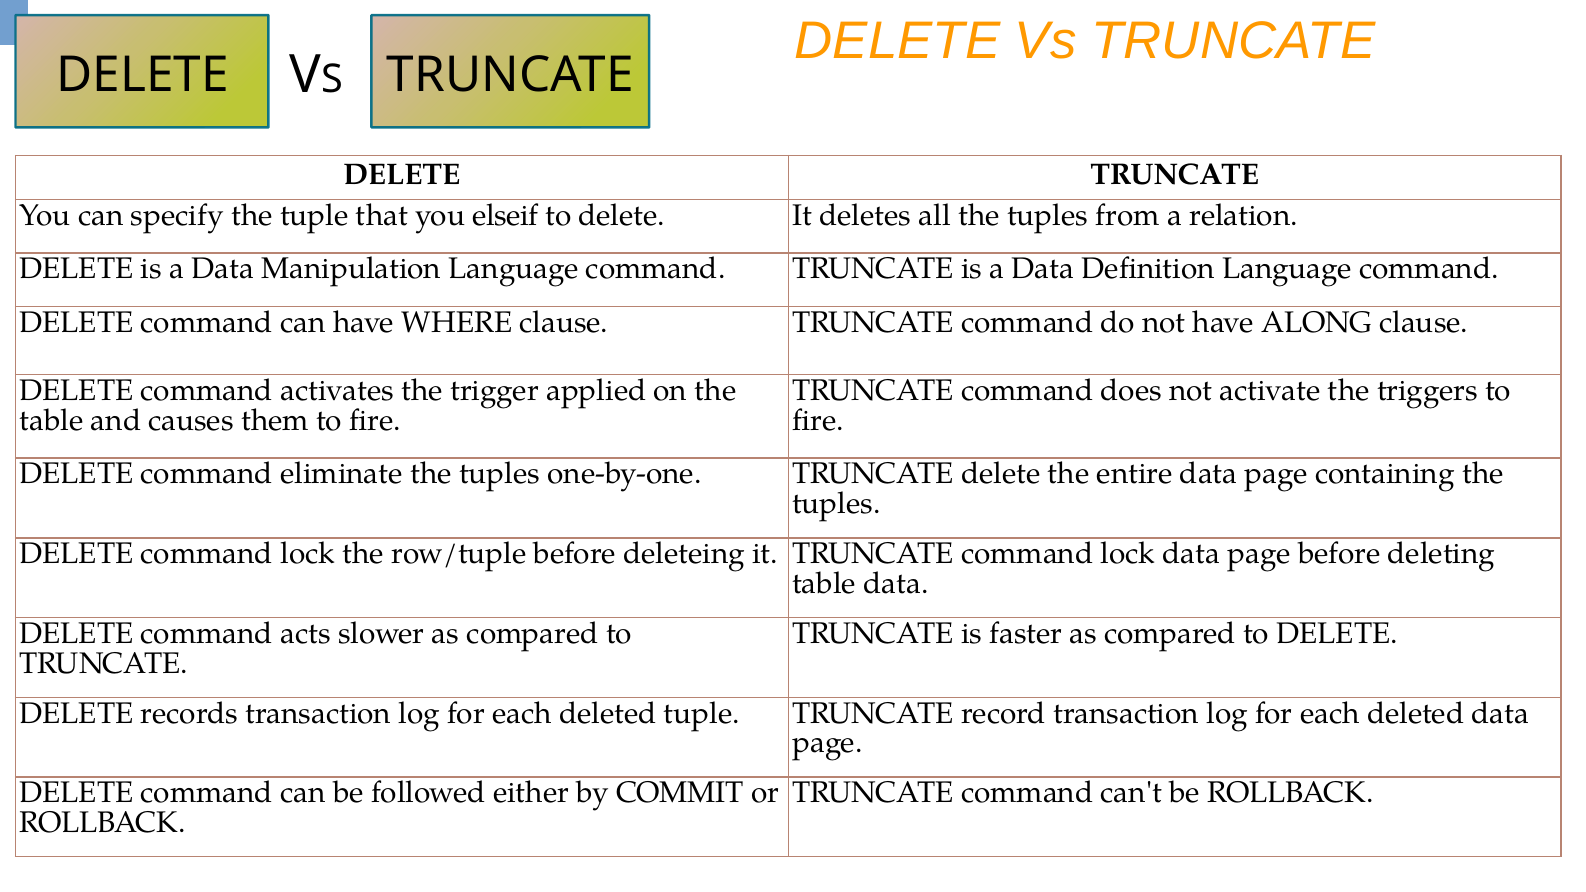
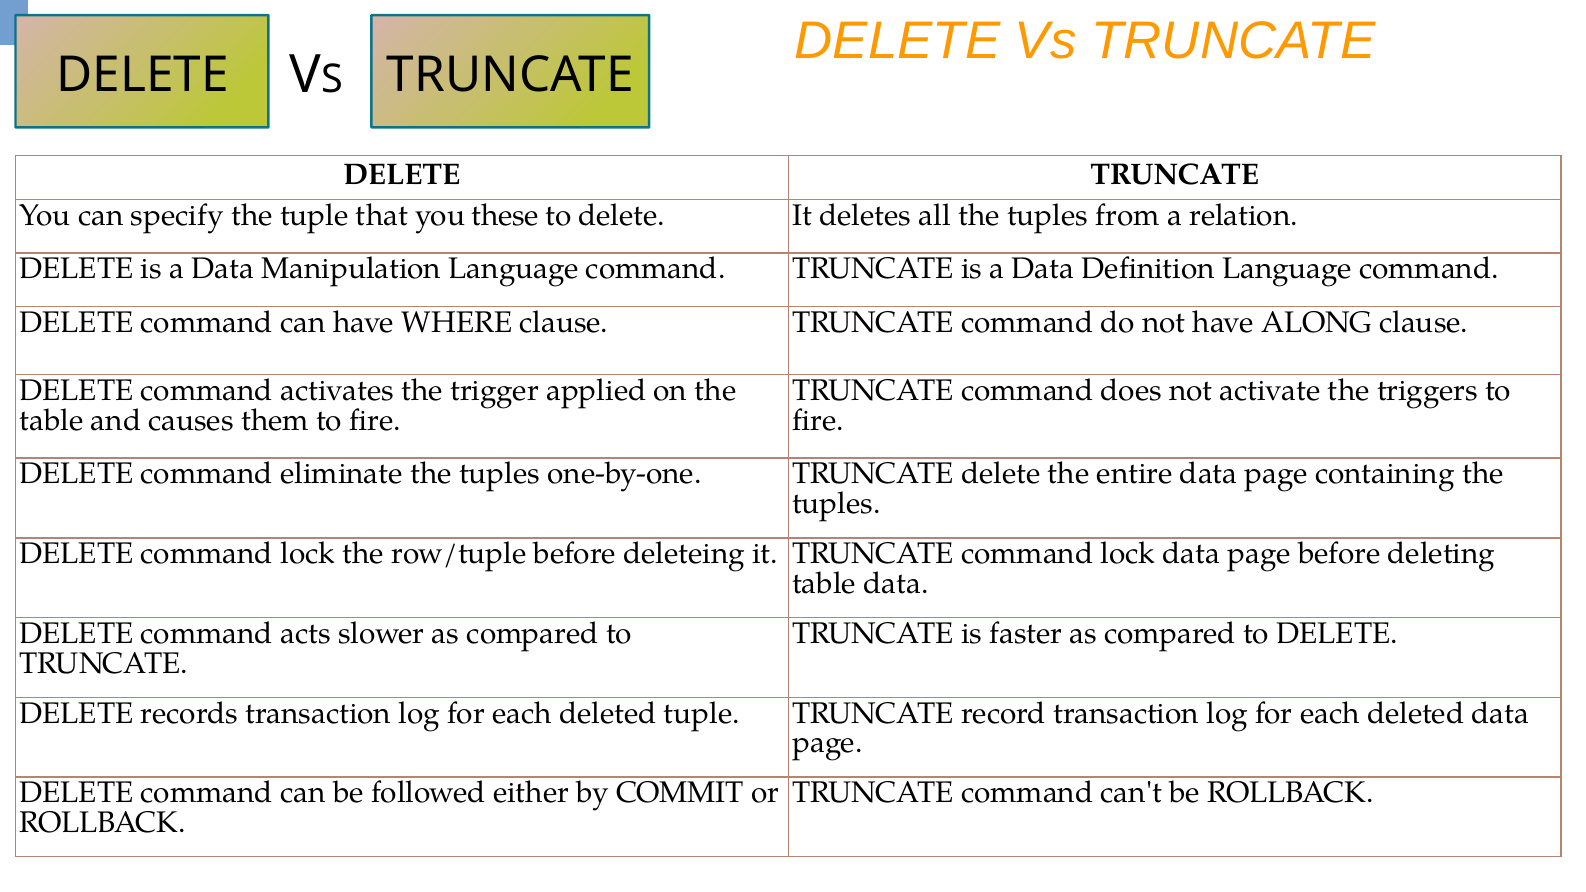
elseif: elseif -> these (505, 216)
